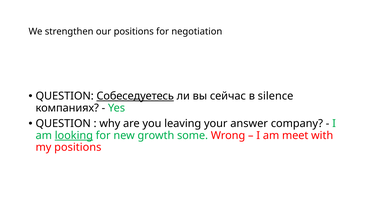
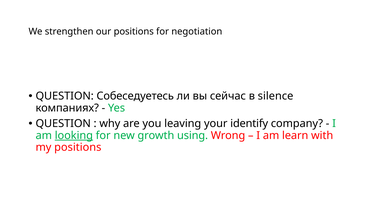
Собеседуетесь underline: present -> none (135, 96)
answer: answer -> identify (249, 124)
some: some -> using (193, 135)
meet: meet -> learn (295, 135)
